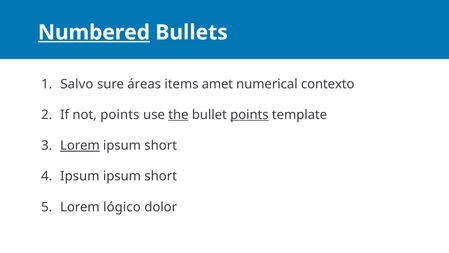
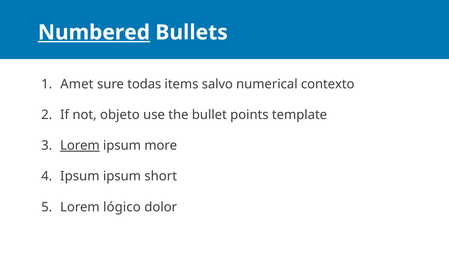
Salvo: Salvo -> Amet (77, 84)
áreas: áreas -> todas (144, 84)
amet: amet -> salvo (217, 84)
not points: points -> objeto (120, 115)
the underline: present -> none (178, 115)
points underline: present -> none (249, 115)
short: short -> more (161, 145)
